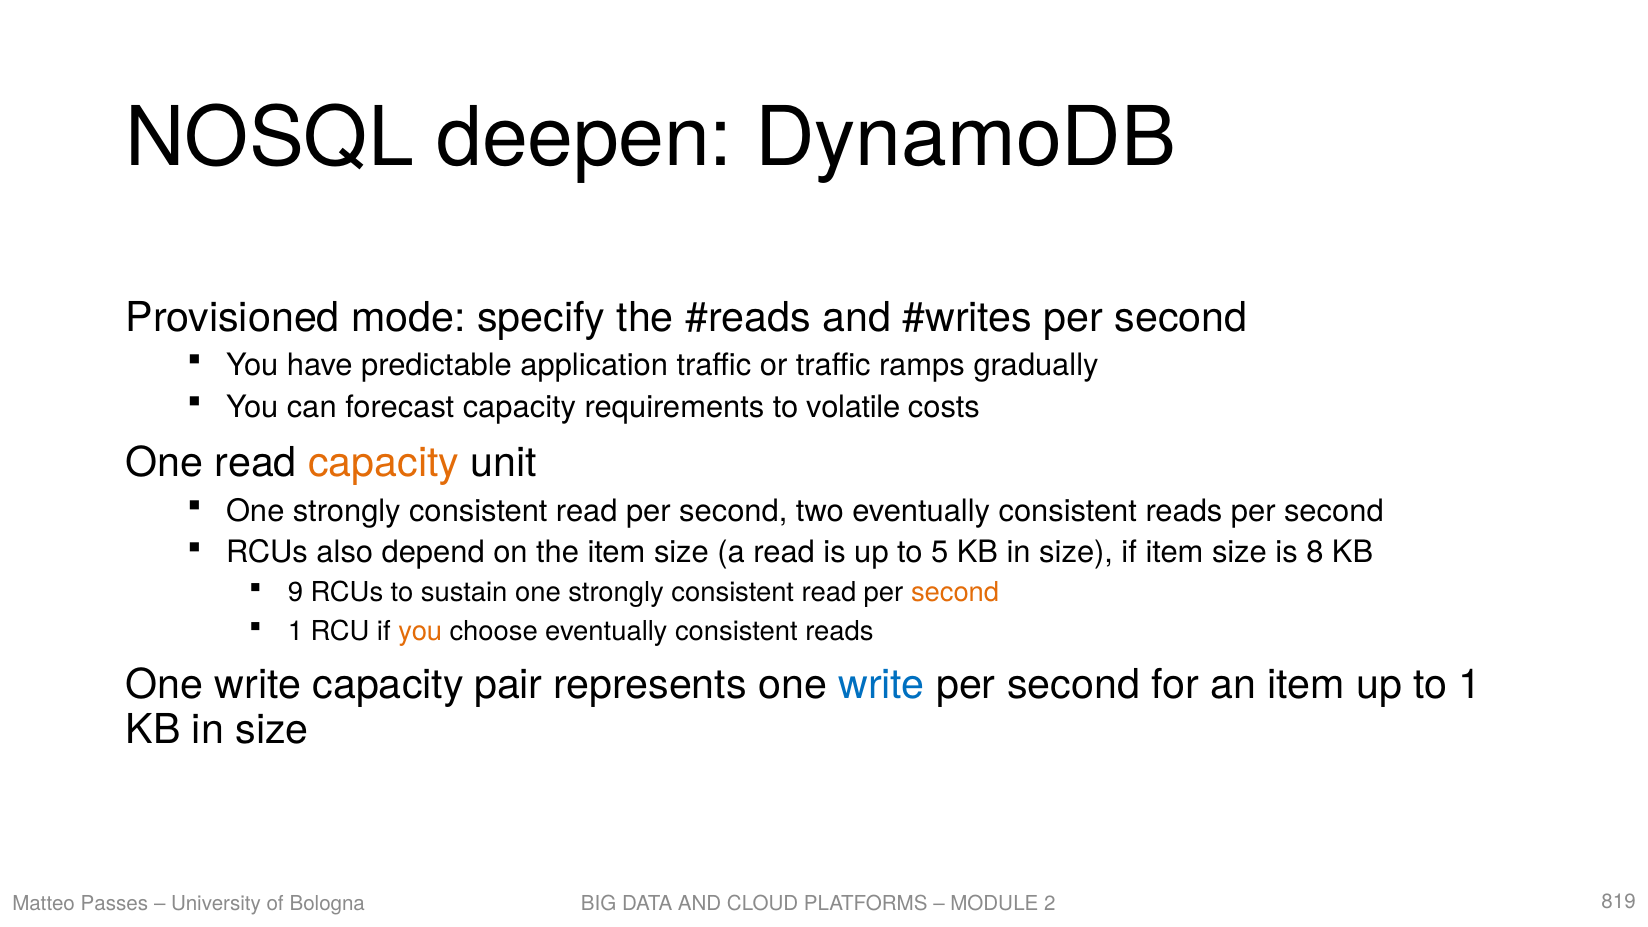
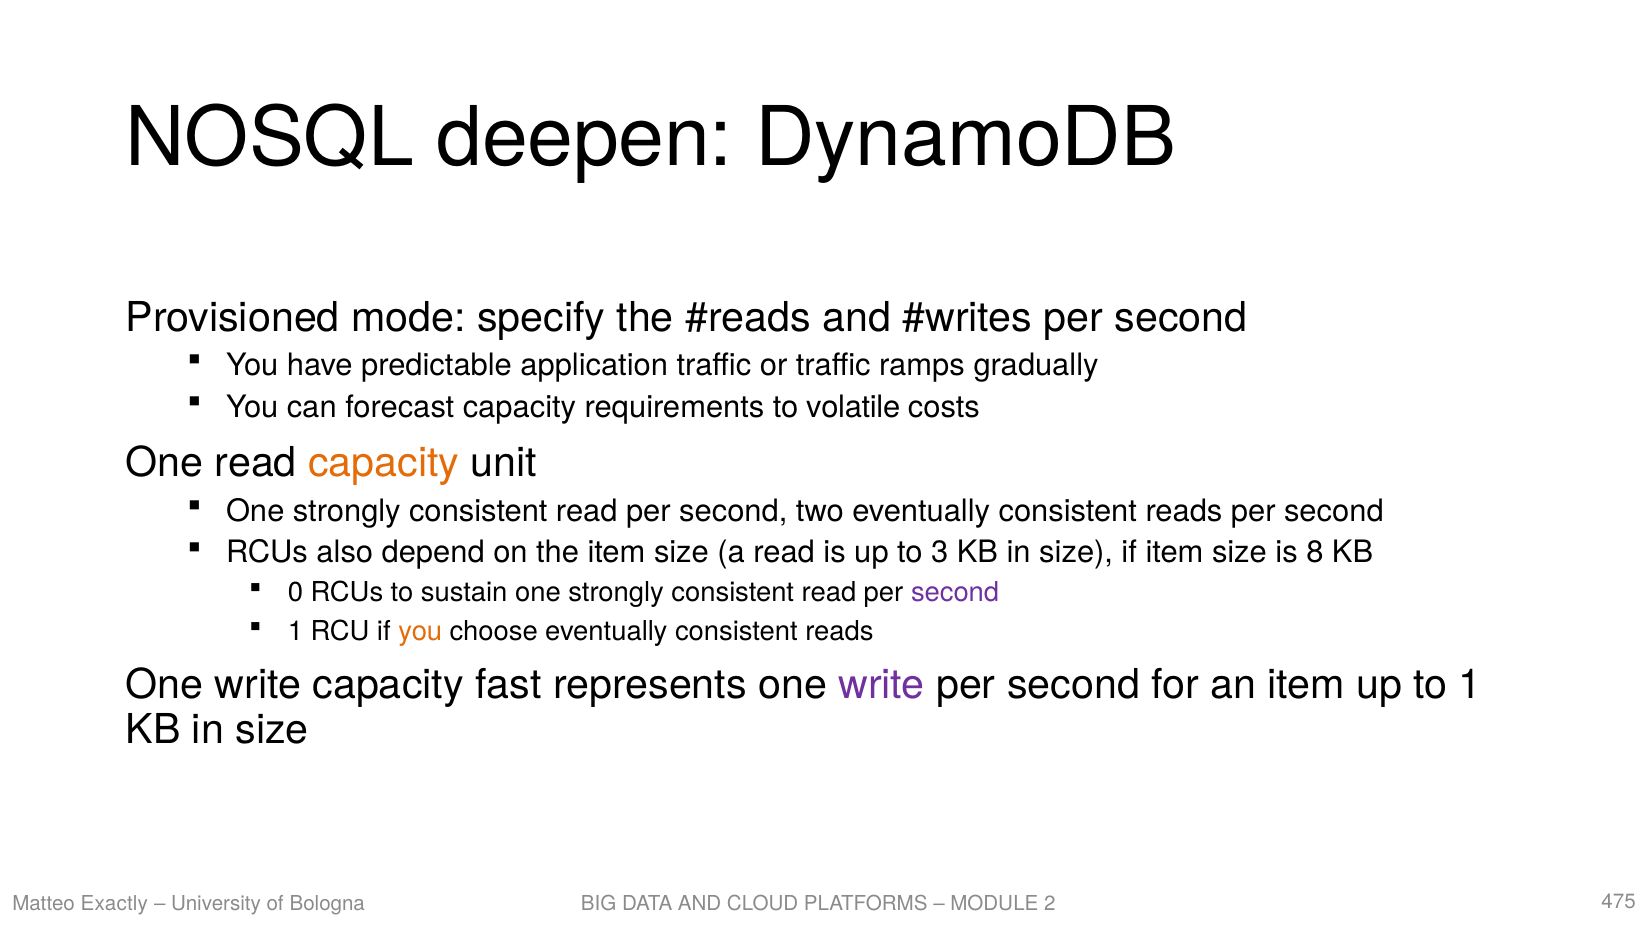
5: 5 -> 3 (940, 553)
9: 9 -> 0 (296, 593)
second colour: orange -> purple (955, 593)
pair: pair -> fast (508, 685)
write colour: blue -> purple (882, 685)
Passes: Passes -> Exactly (114, 904)
819: 819 -> 475 (1619, 901)
